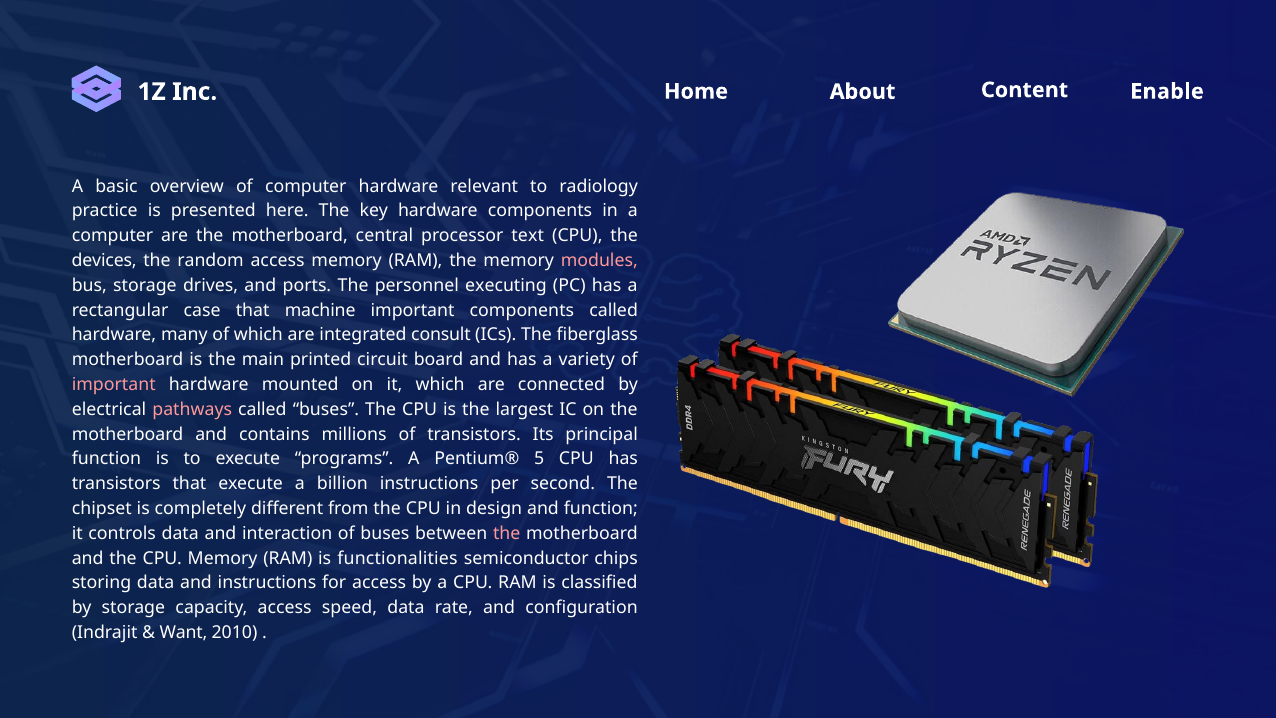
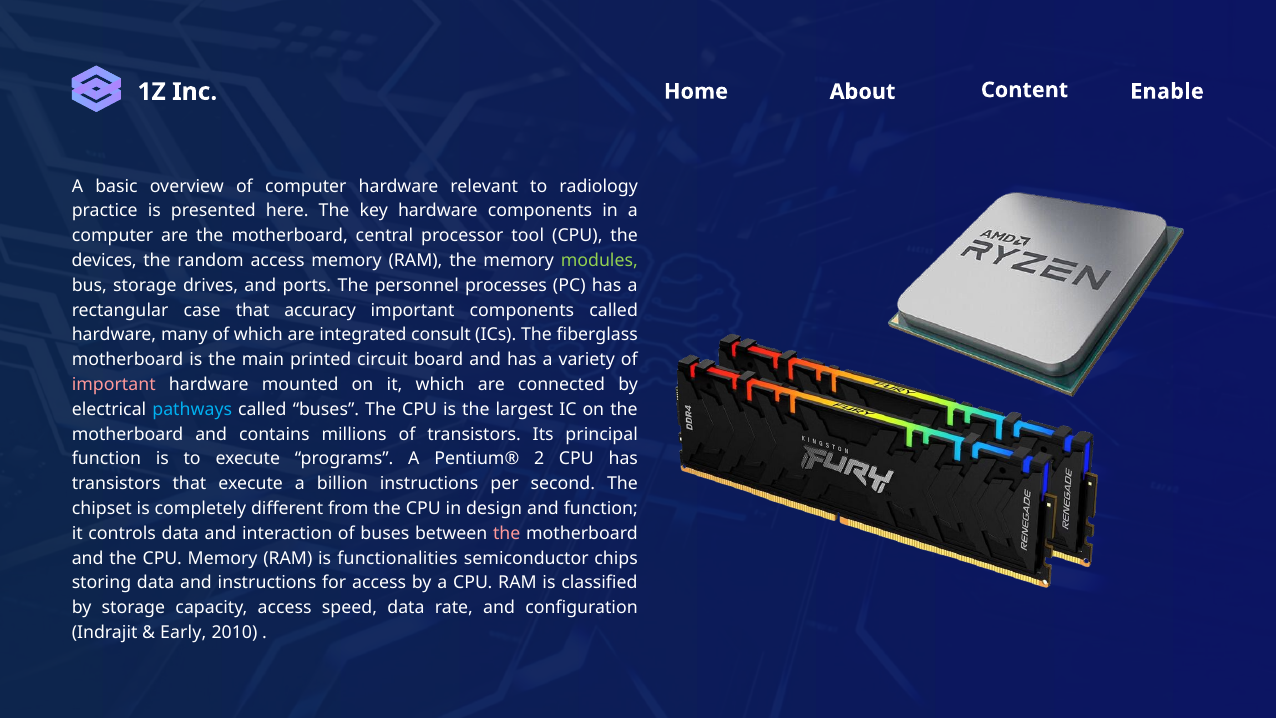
text: text -> tool (528, 236)
modules colour: pink -> light green (599, 261)
executing: executing -> processes (506, 285)
machine: machine -> accuracy (320, 310)
pathways colour: pink -> light blue (192, 409)
5: 5 -> 2 (539, 459)
Want: Want -> Early (183, 632)
